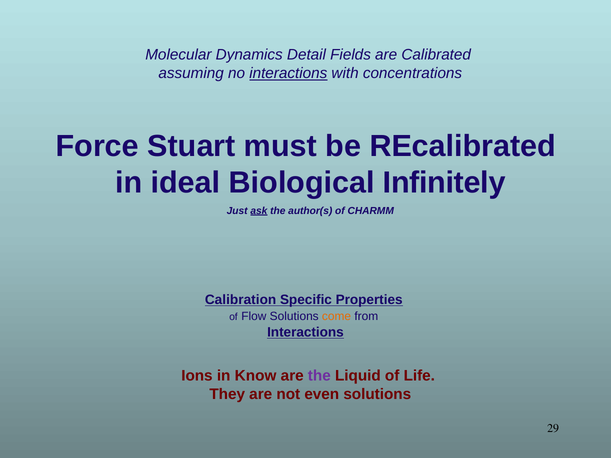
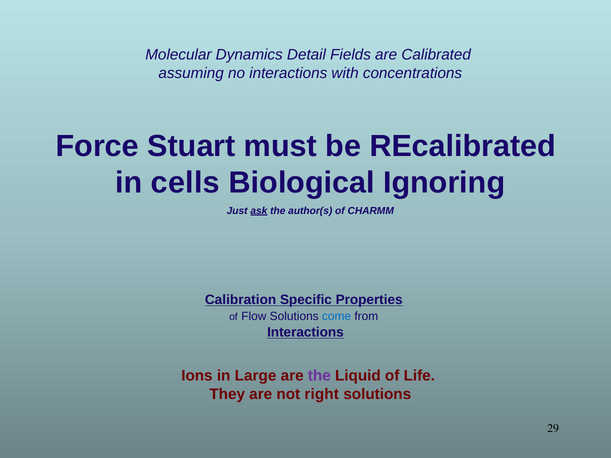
interactions underline: present -> none (288, 73)
ideal: ideal -> cells (185, 183)
Infinitely: Infinitely -> Ignoring (444, 183)
come colour: orange -> blue (337, 317)
Know: Know -> Large (256, 376)
even: even -> right (322, 394)
